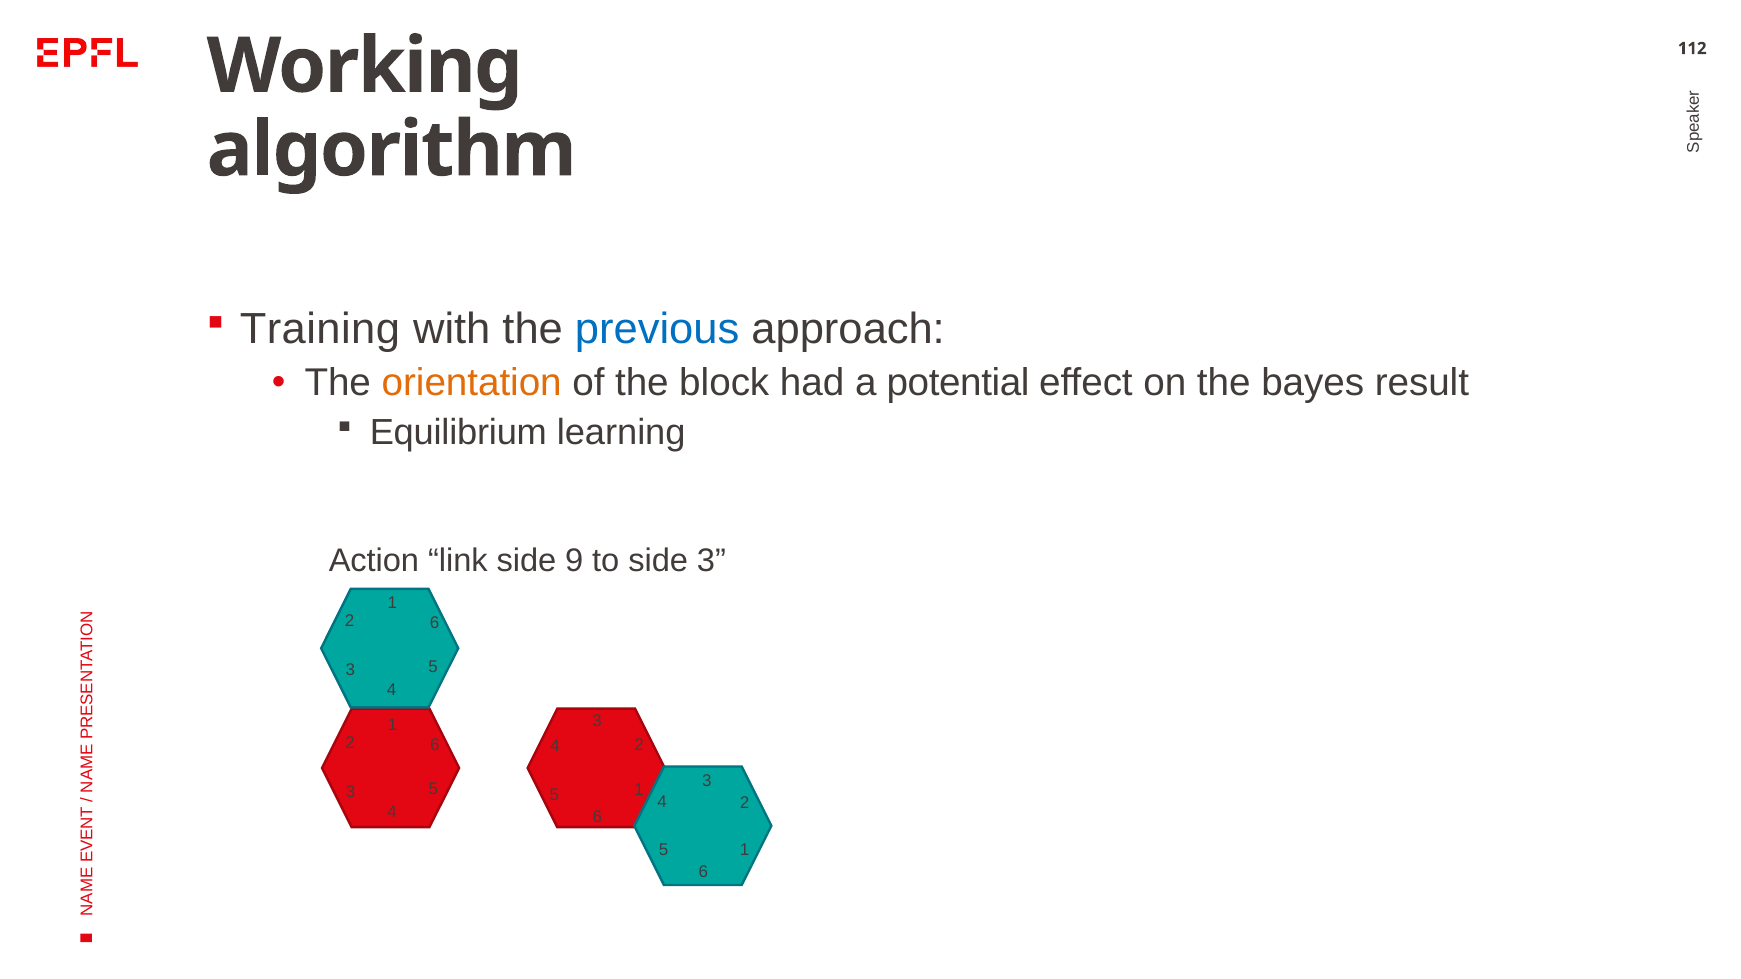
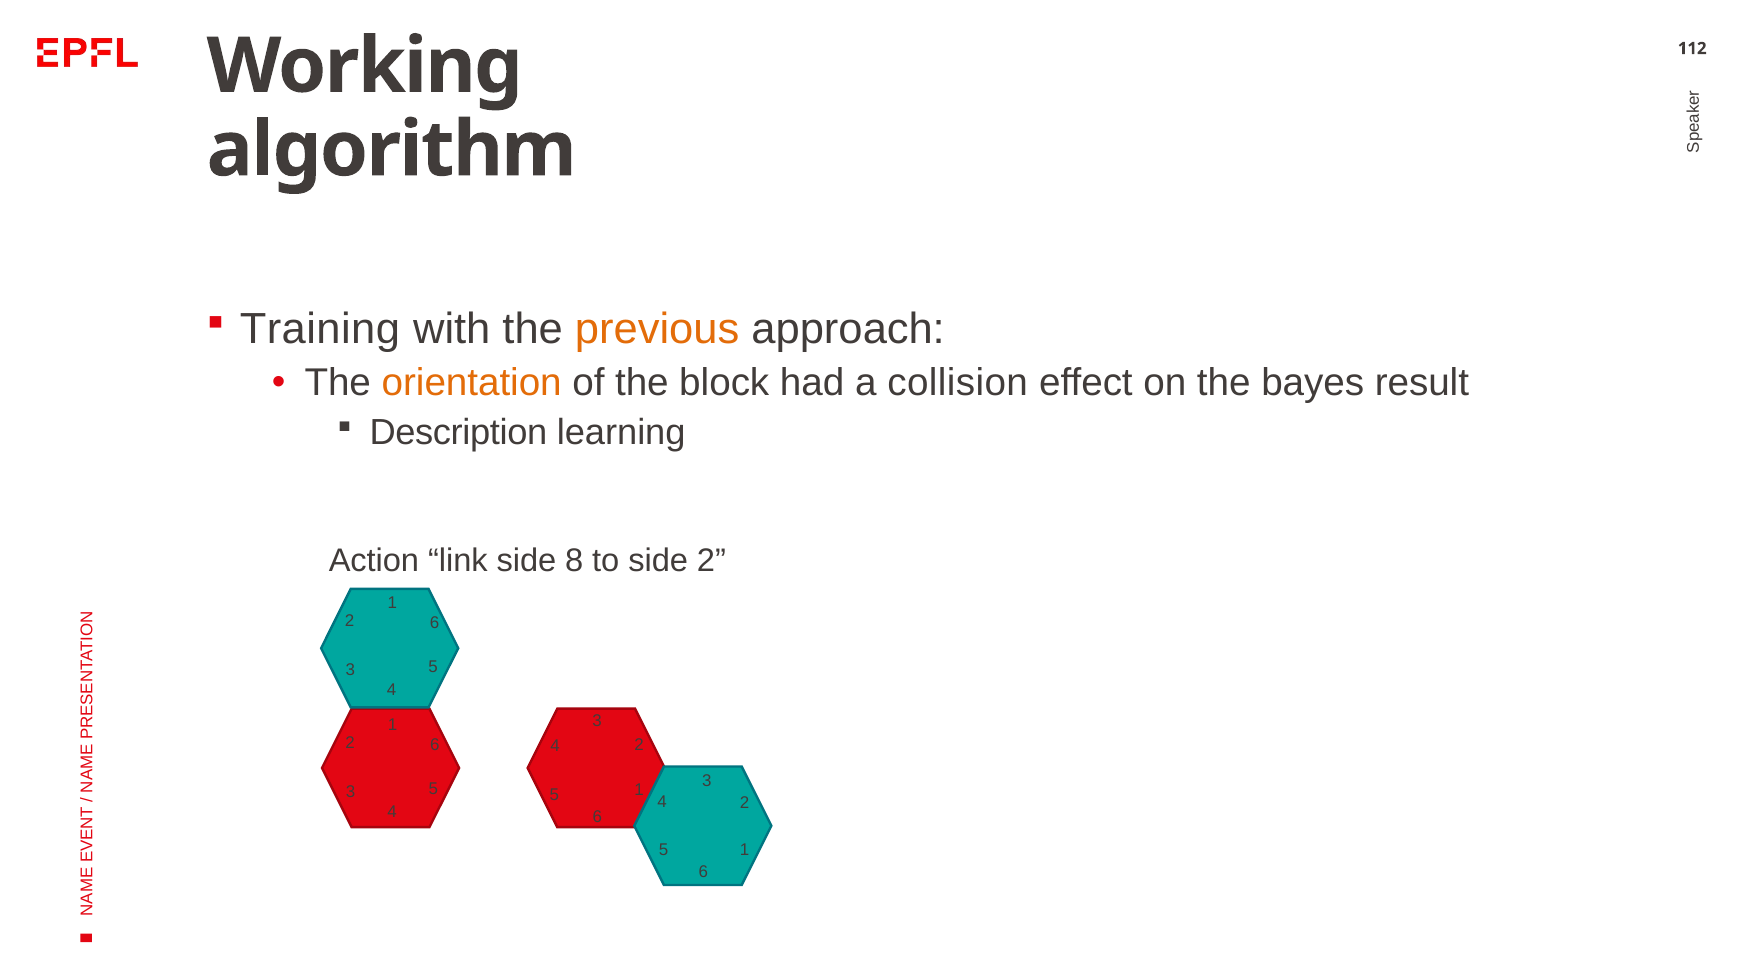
previous colour: blue -> orange (657, 330)
potential: potential -> collision (958, 383)
Equilibrium: Equilibrium -> Description (458, 433)
9: 9 -> 8 (574, 561)
side 3: 3 -> 2 (711, 561)
